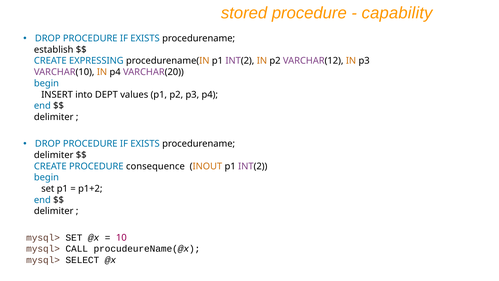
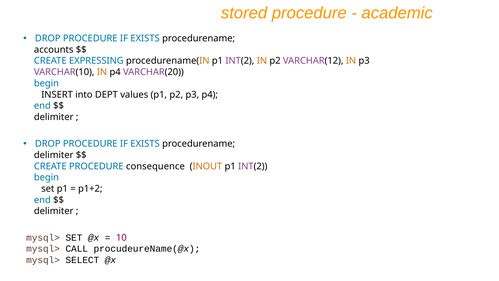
capability: capability -> academic (397, 13)
establish: establish -> accounts (54, 50)
